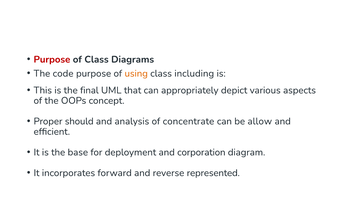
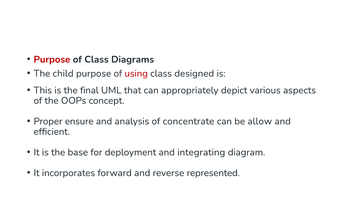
code: code -> child (63, 73)
using colour: orange -> red (136, 73)
including: including -> designed (194, 73)
should: should -> ensure (79, 121)
corporation: corporation -> integrating (201, 152)
